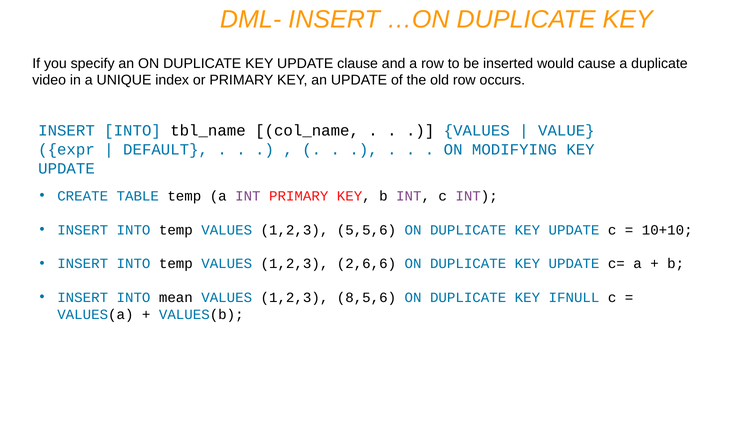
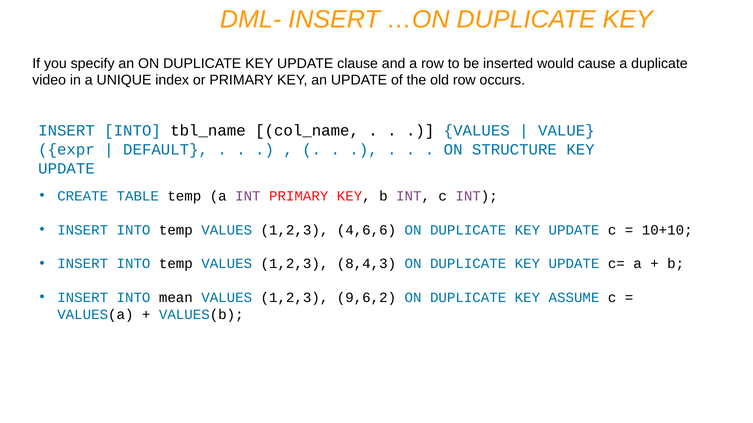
MODIFYING: MODIFYING -> STRUCTURE (514, 150)
5,5,6: 5,5,6 -> 4,6,6 (366, 230)
2,6,6: 2,6,6 -> 8,4,3 (366, 264)
8,5,6: 8,5,6 -> 9,6,2 (366, 298)
IFNULL: IFNULL -> ASSUME (574, 298)
